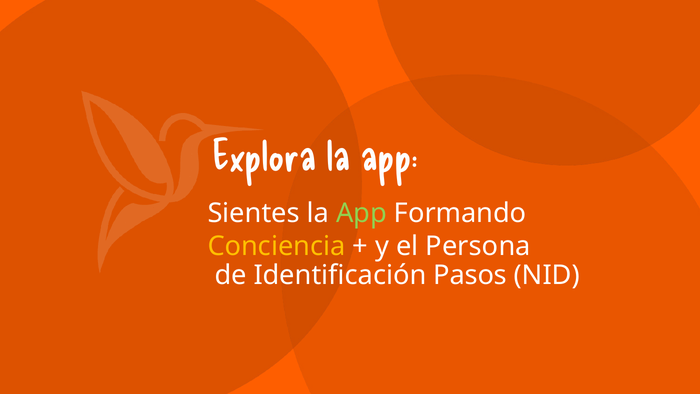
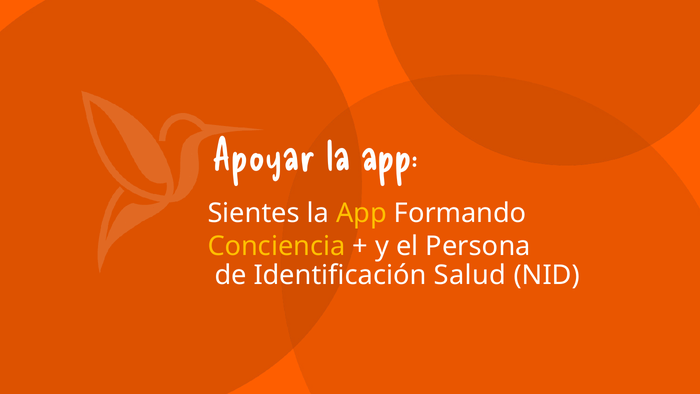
Explora: Explora -> Apoyar (264, 156)
App colour: light green -> yellow (362, 213)
Pasos: Pasos -> Salud (470, 275)
